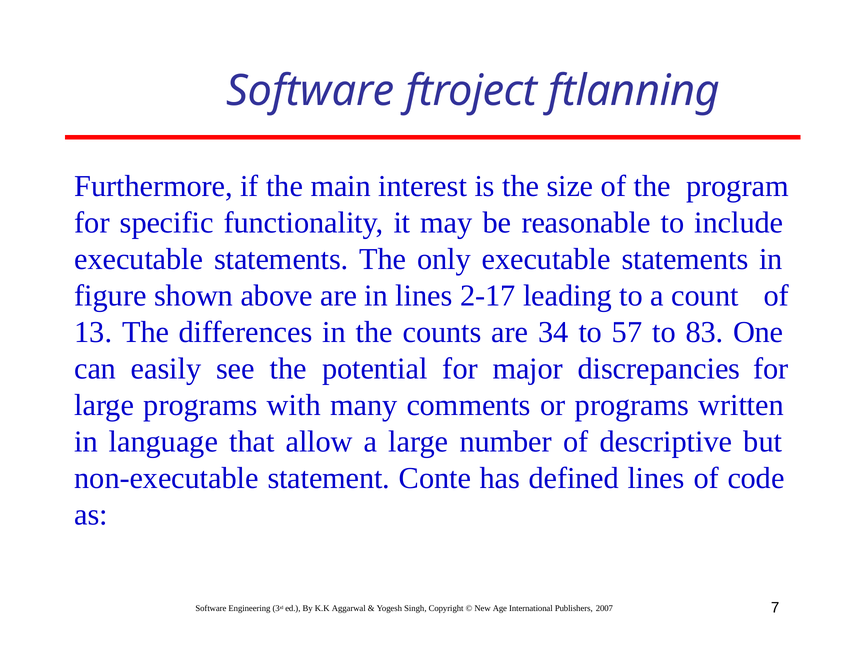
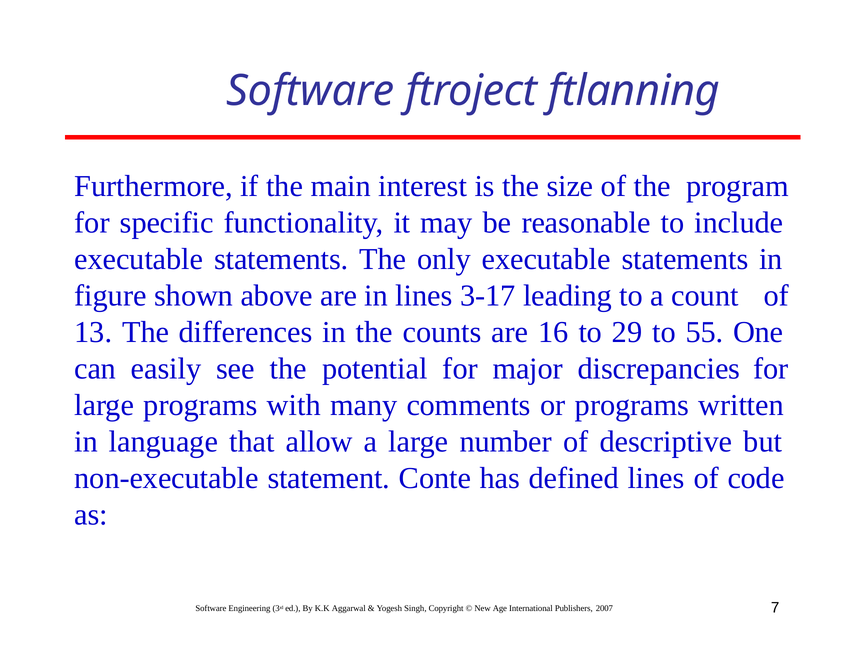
2-17: 2-17 -> 3-17 (488, 295)
34: 34 -> 16 (553, 332)
57: 57 -> 29 (627, 332)
83: 83 -> 55 (705, 332)
